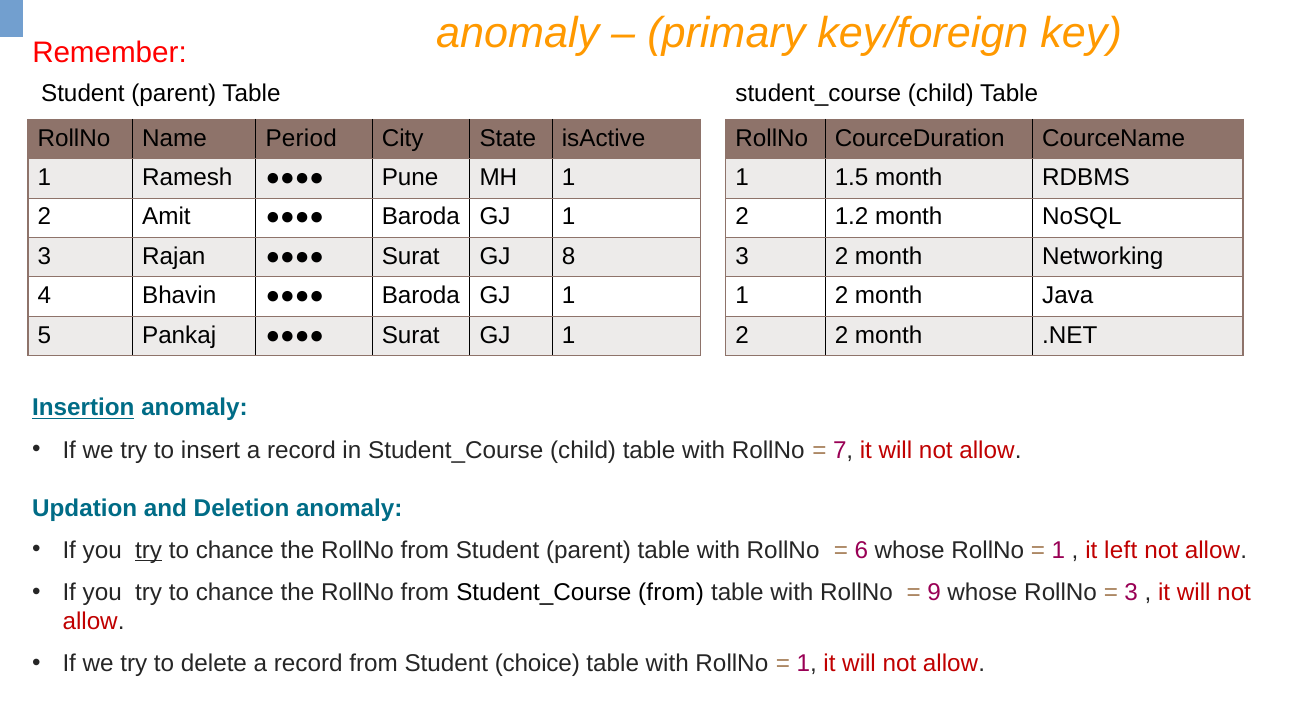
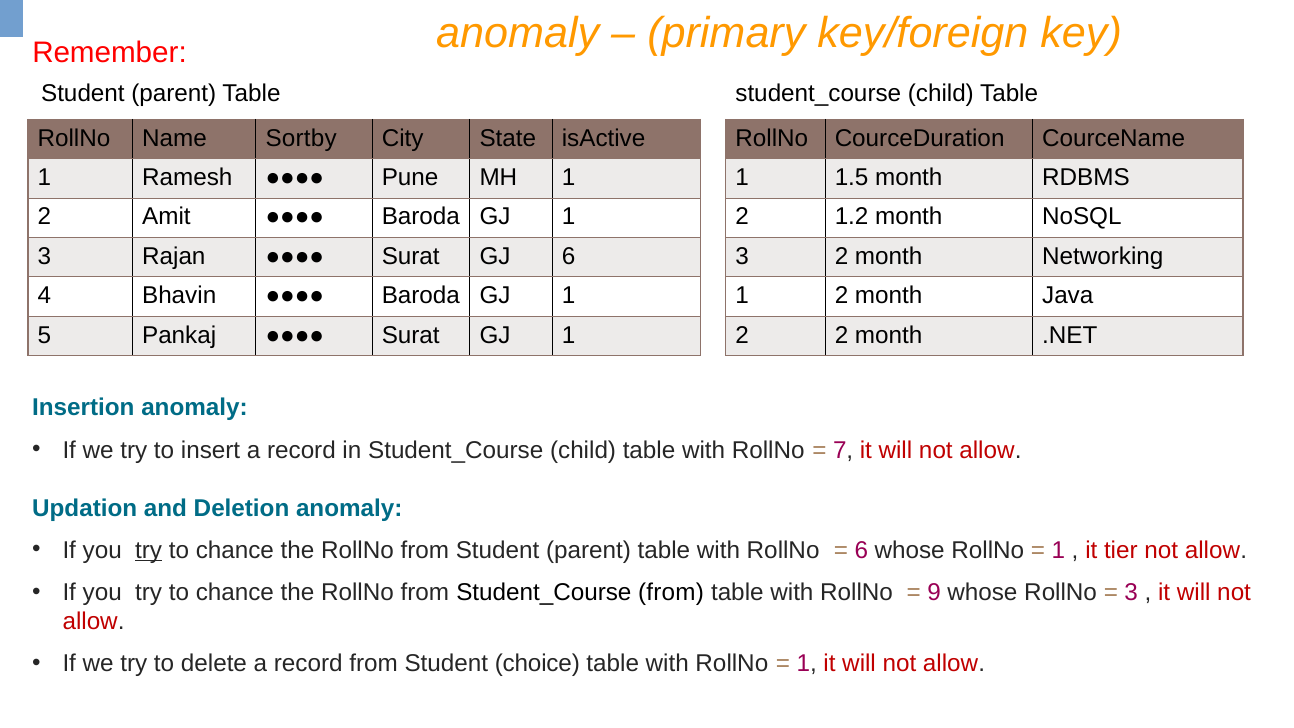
Period: Period -> Sortby (301, 138)
GJ 8: 8 -> 6 (569, 256)
Insertion underline: present -> none (83, 408)
left: left -> tier (1121, 550)
